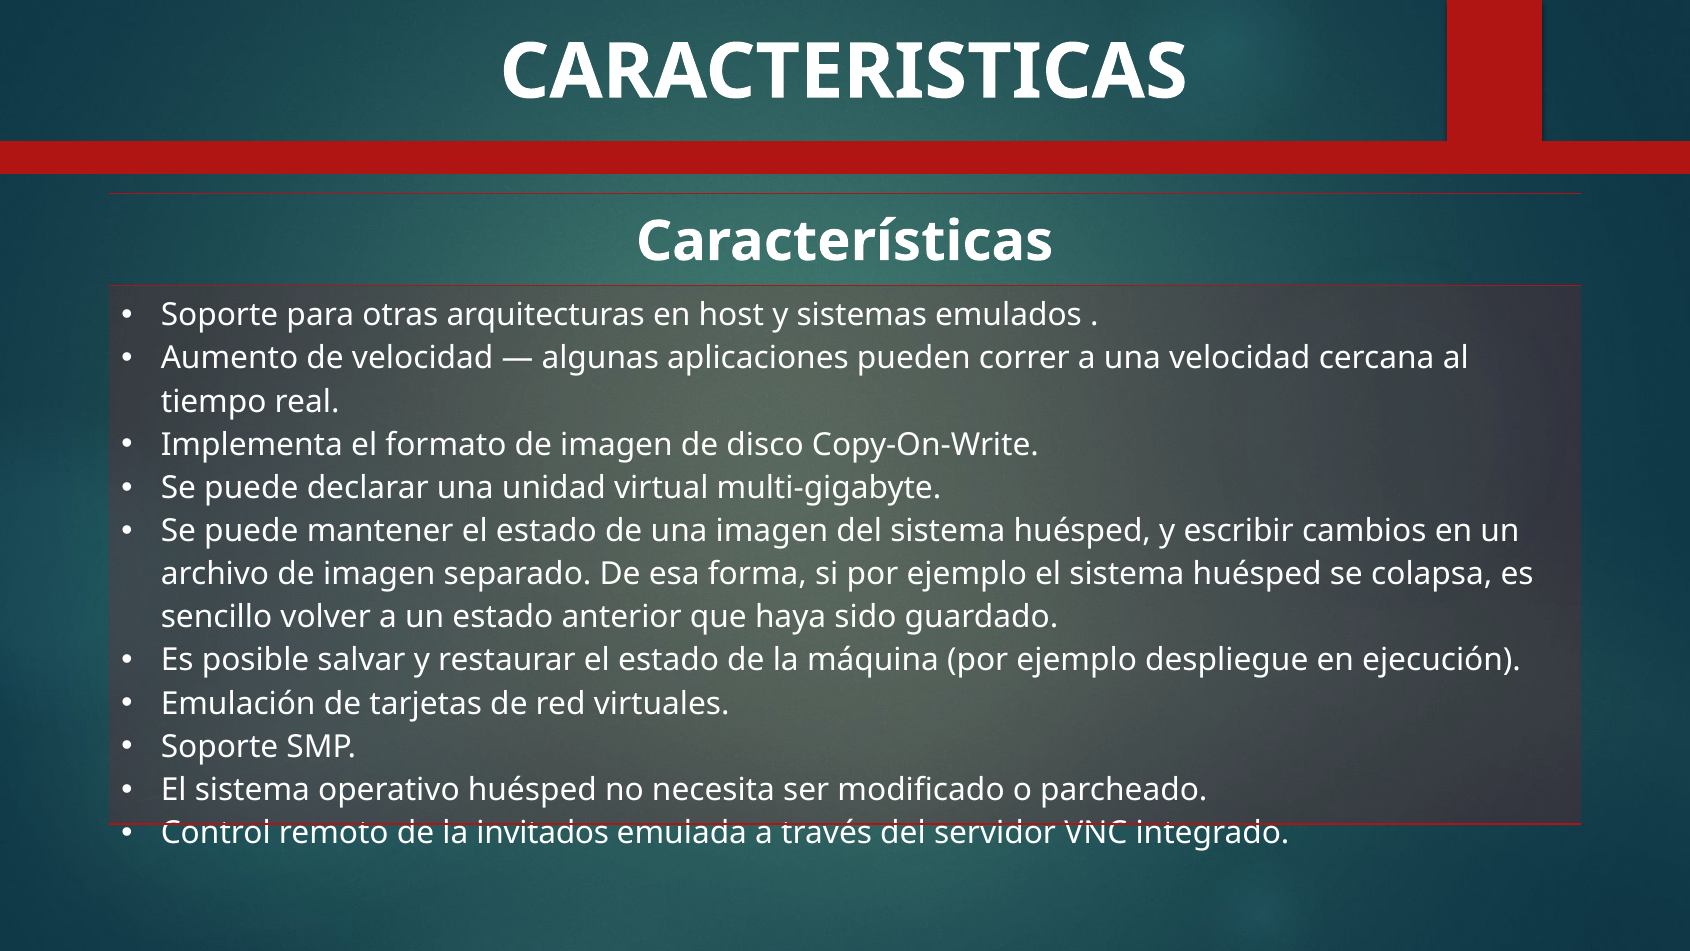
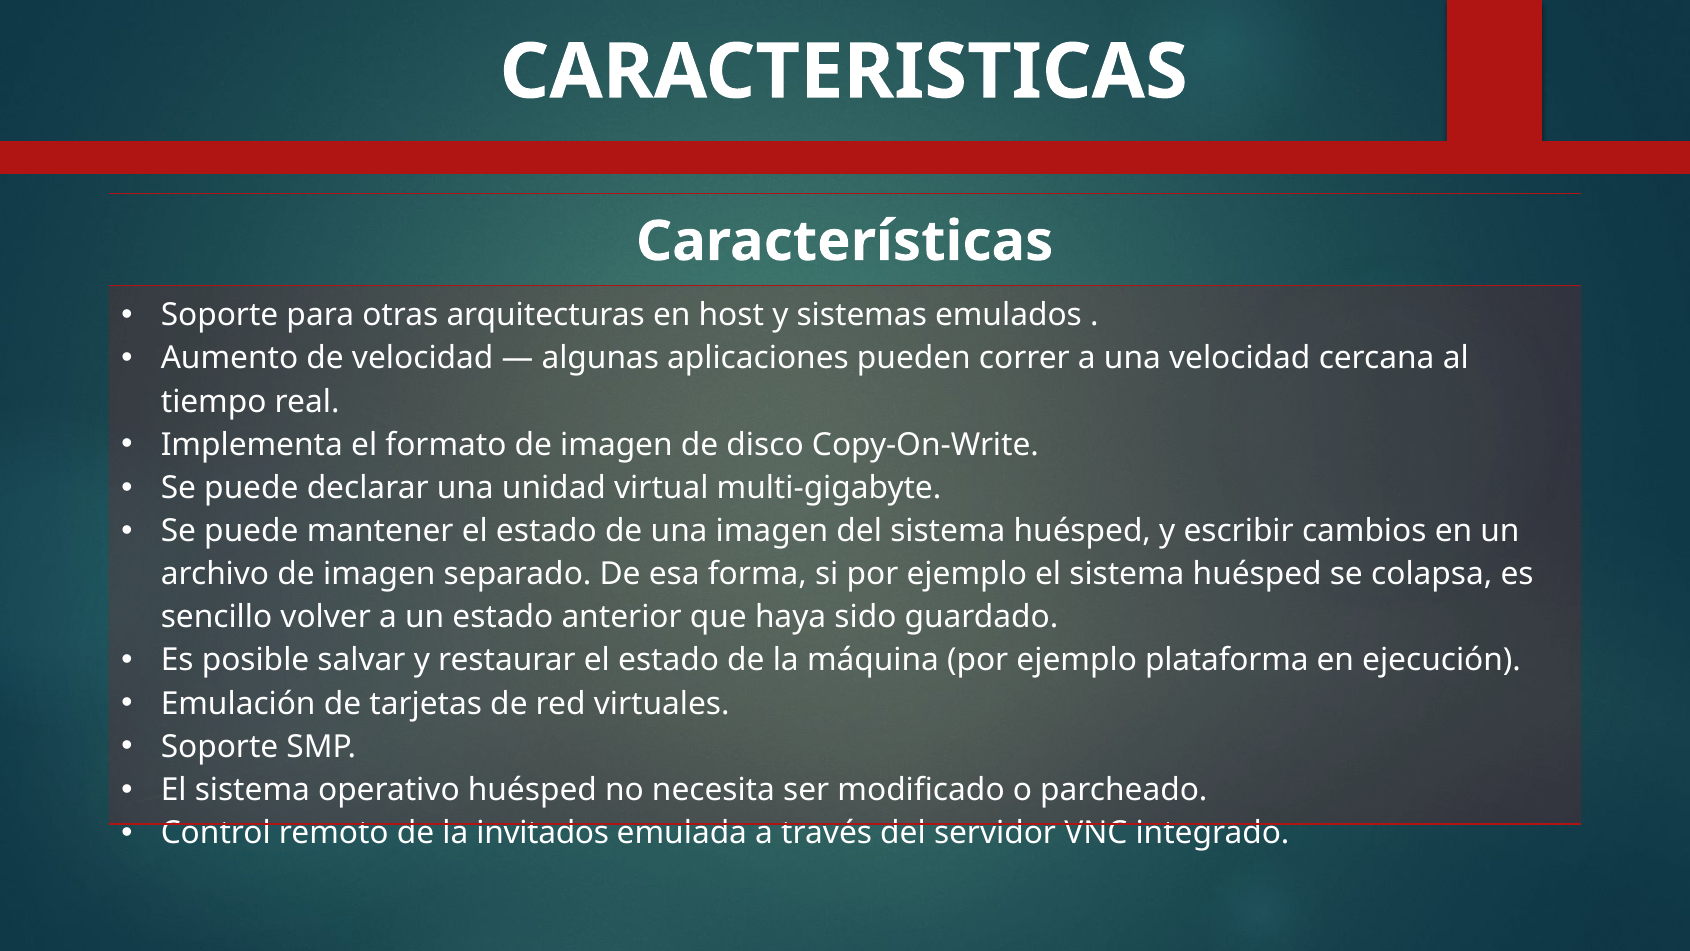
despliegue: despliegue -> plataforma (1227, 660)
